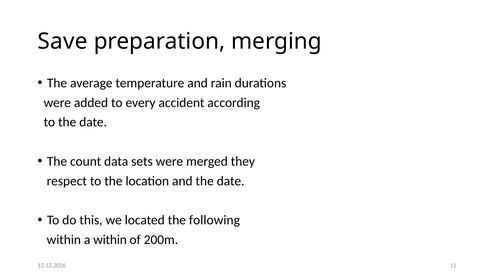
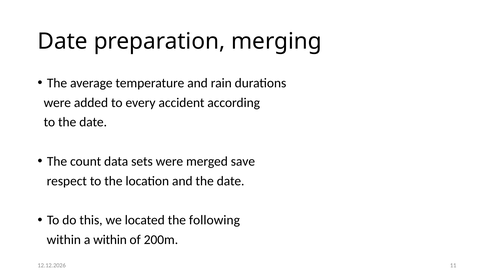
Save: Save -> Date (63, 41)
they: they -> save (243, 161)
